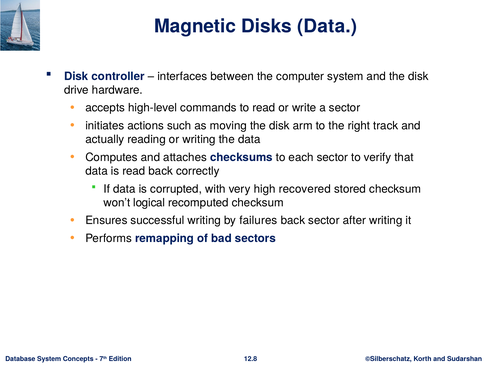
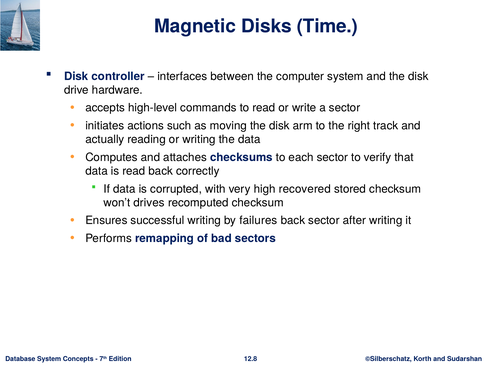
Disks Data: Data -> Time (327, 26)
logical: logical -> drives (149, 203)
